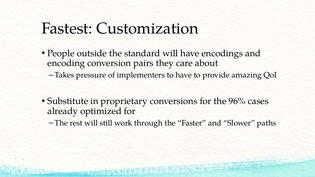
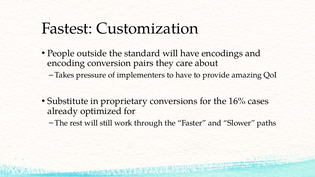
96%: 96% -> 16% (237, 101)
